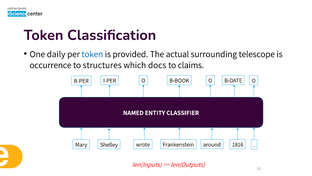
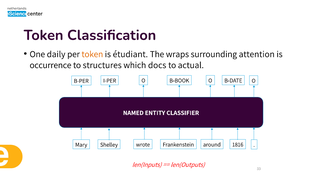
token colour: blue -> orange (92, 54)
provided: provided -> étudiant (130, 54)
actual: actual -> wraps (177, 54)
telescope: telescope -> attention (257, 54)
claims: claims -> actual (191, 65)
